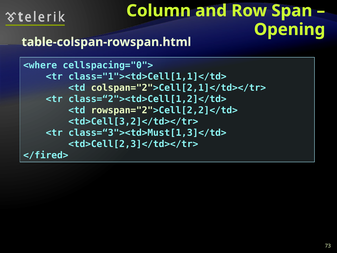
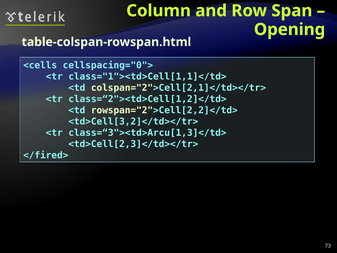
<where: <where -> <cells (40, 65)
class=“3"><td>Must[1,3]</td>: class=“3"><td>Must[1,3]</td> -> class=“3"><td>Arcu[1,3]</td> (147, 133)
